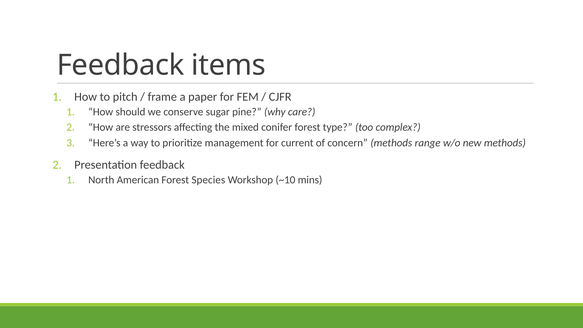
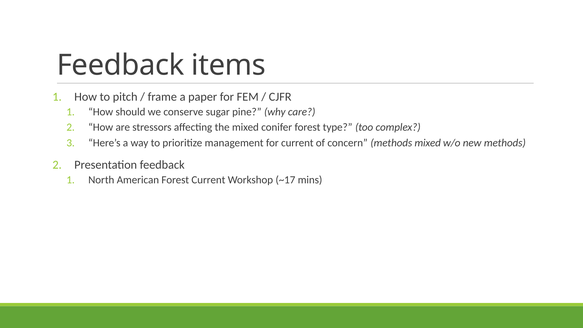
methods range: range -> mixed (428, 143)
Forest Species: Species -> Current (208, 180)
~10: ~10 -> ~17 (285, 180)
